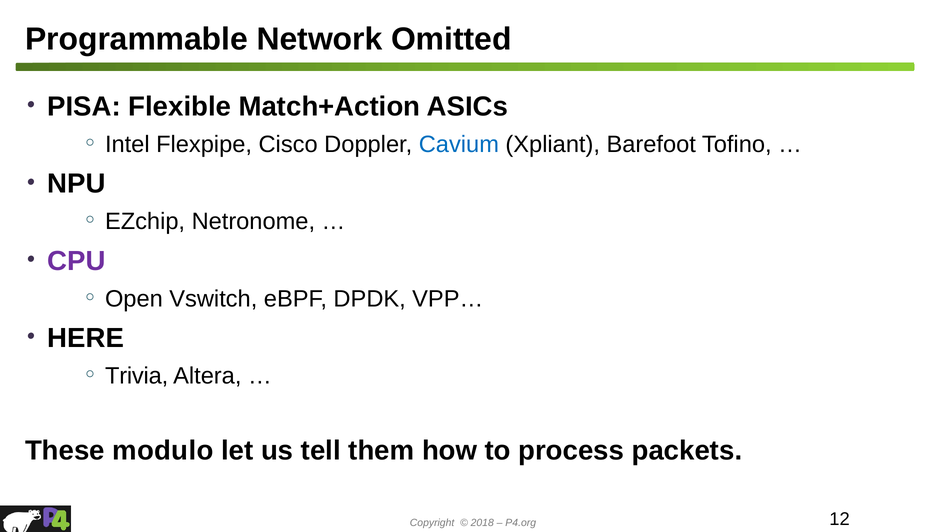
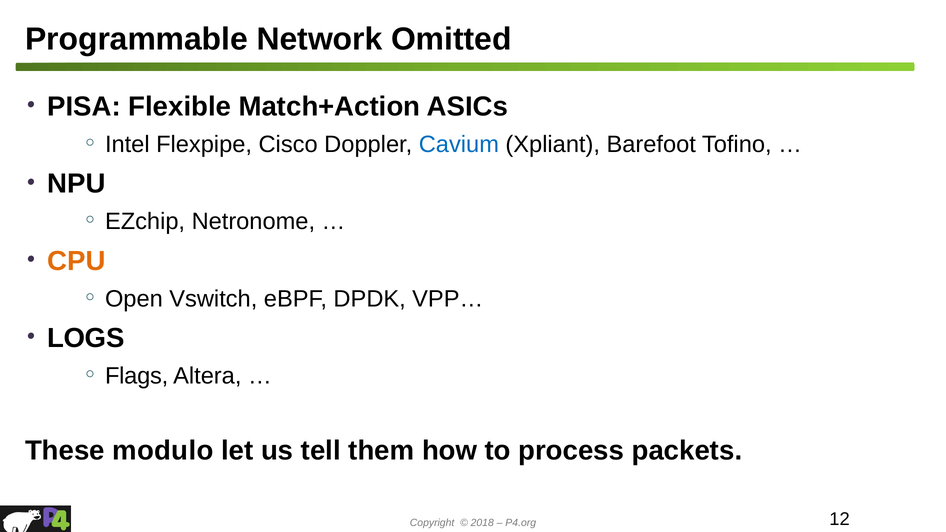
CPU colour: purple -> orange (76, 261)
HERE: HERE -> LOGS (86, 338)
Trivia: Trivia -> Flags (137, 376)
